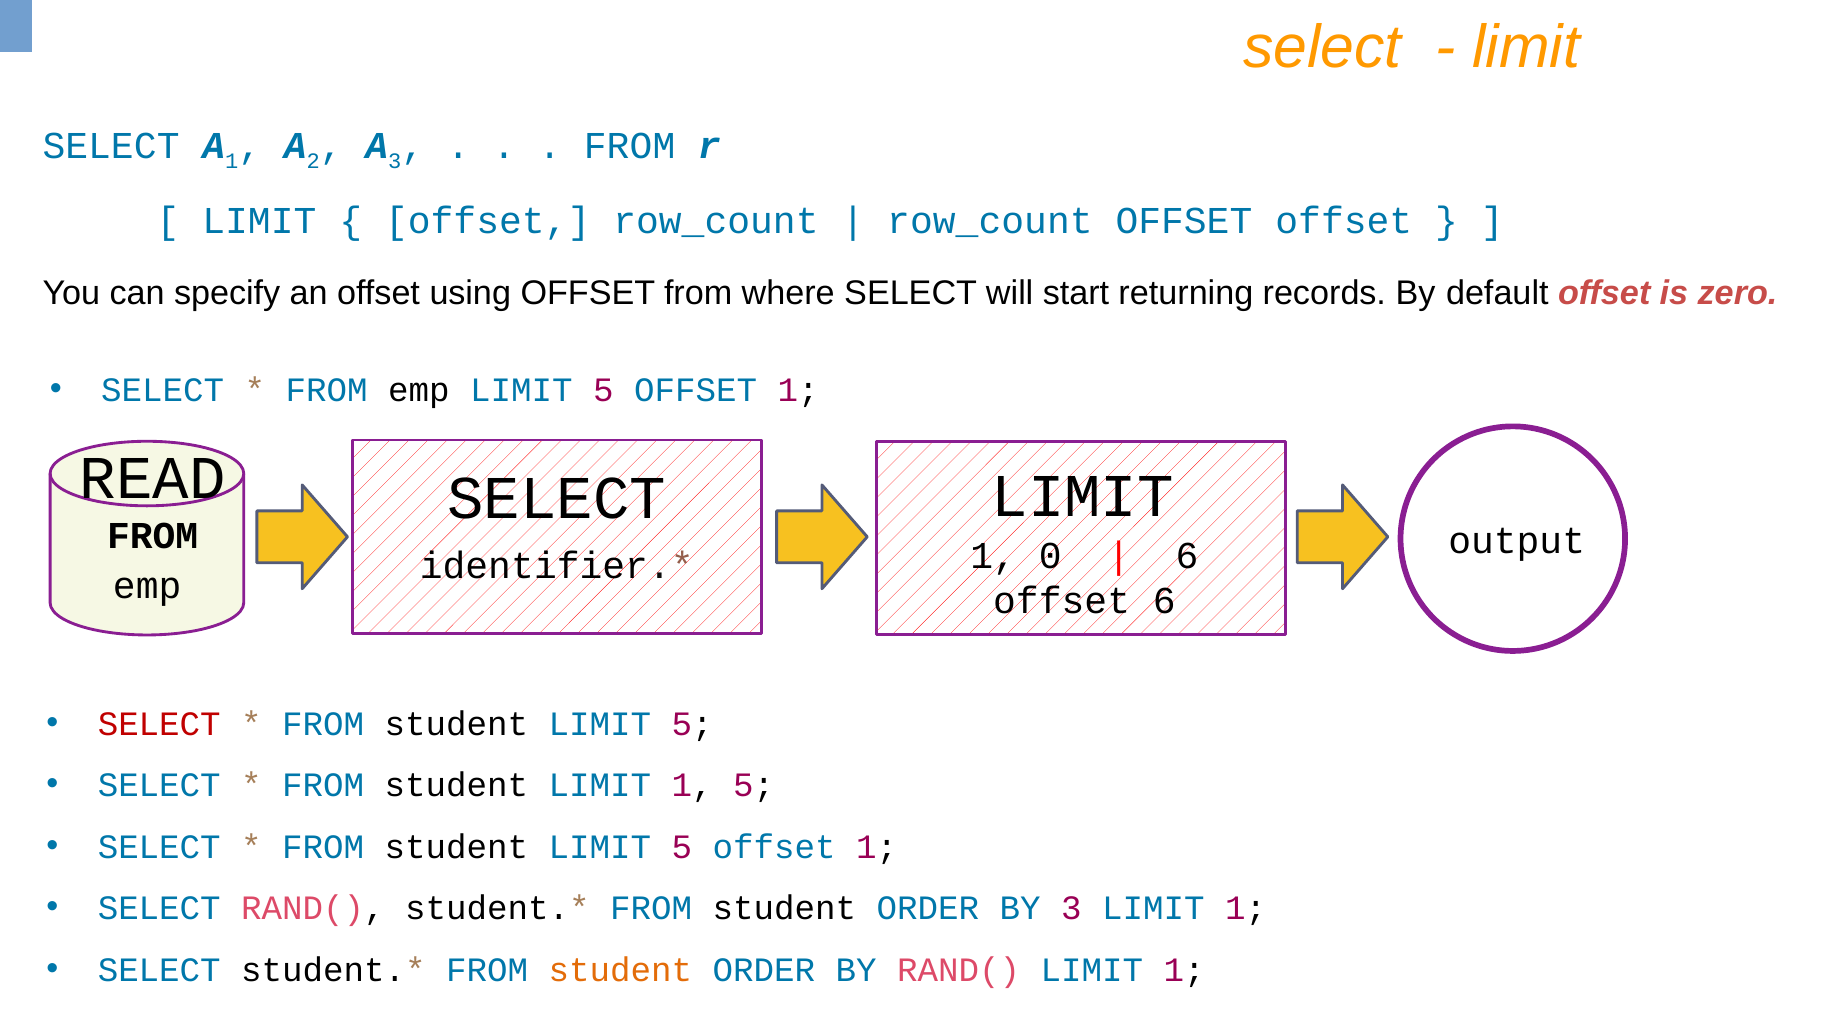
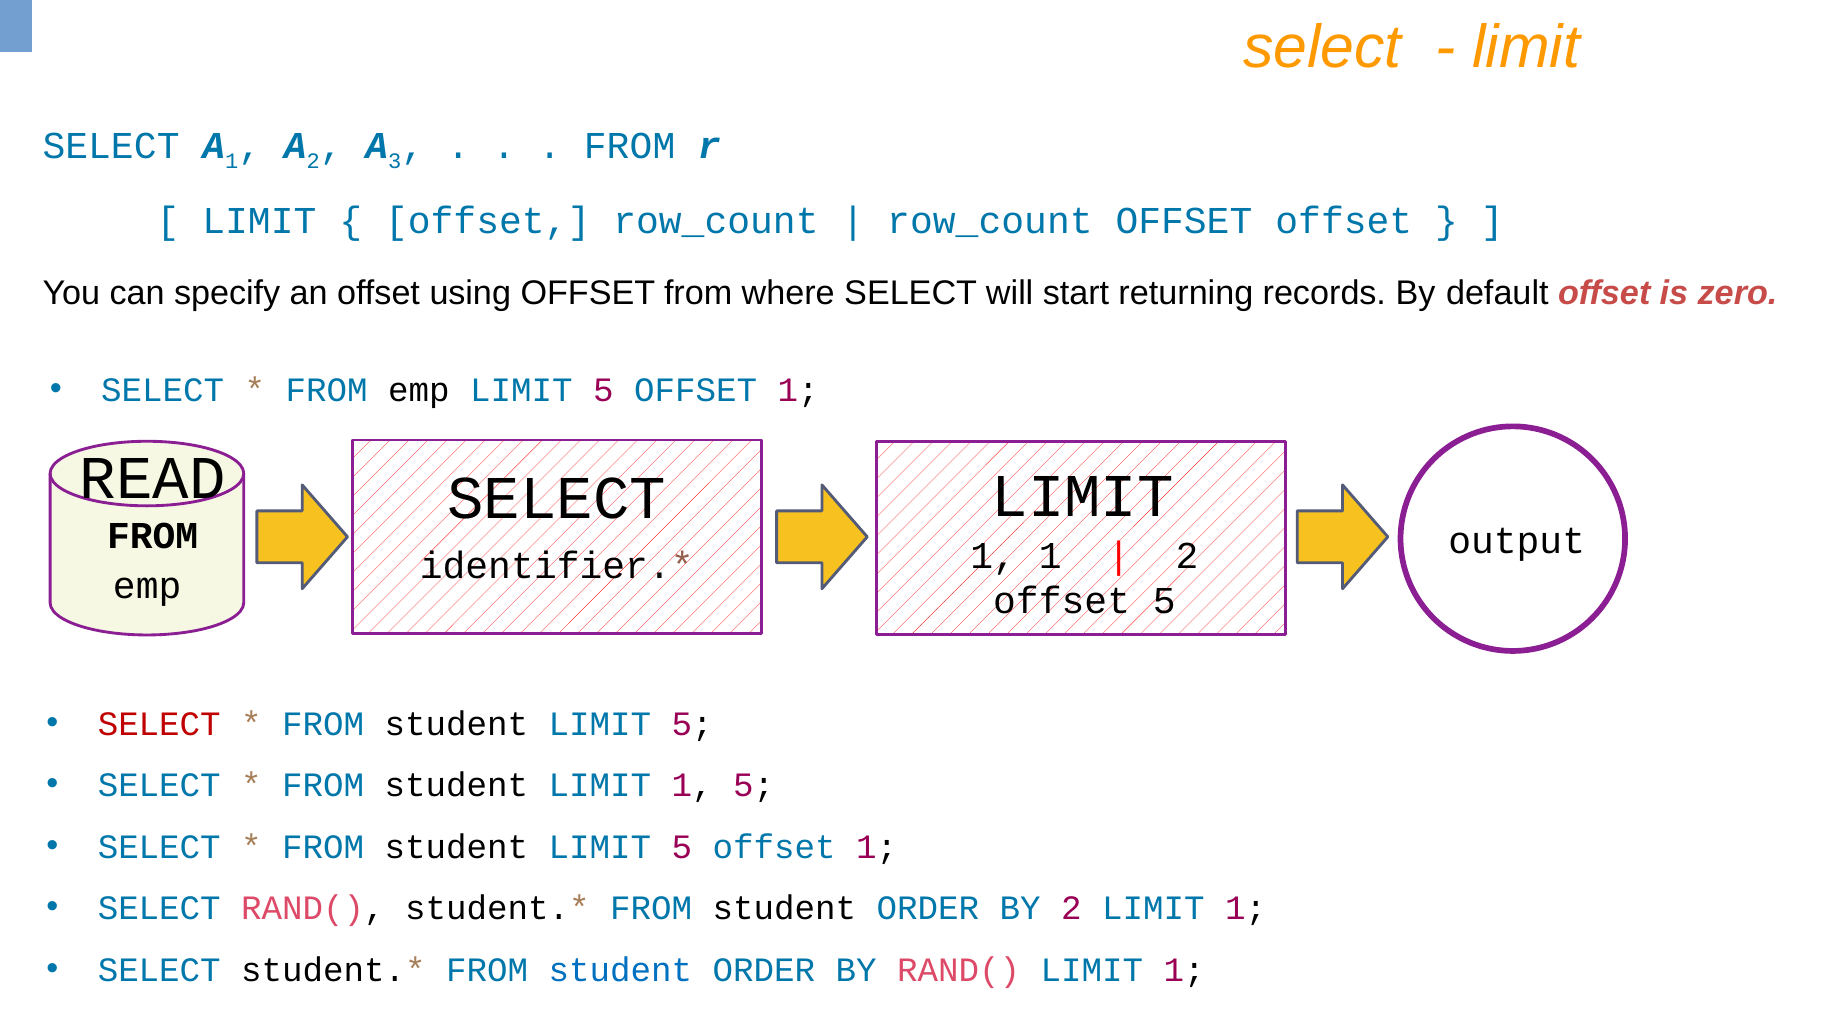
1 0: 0 -> 1 (1050, 556)
6: 6 -> 2 (1187, 556)
offset 6: 6 -> 5 (1164, 601)
BY 3: 3 -> 2 (1071, 908)
student colour: orange -> blue (620, 970)
